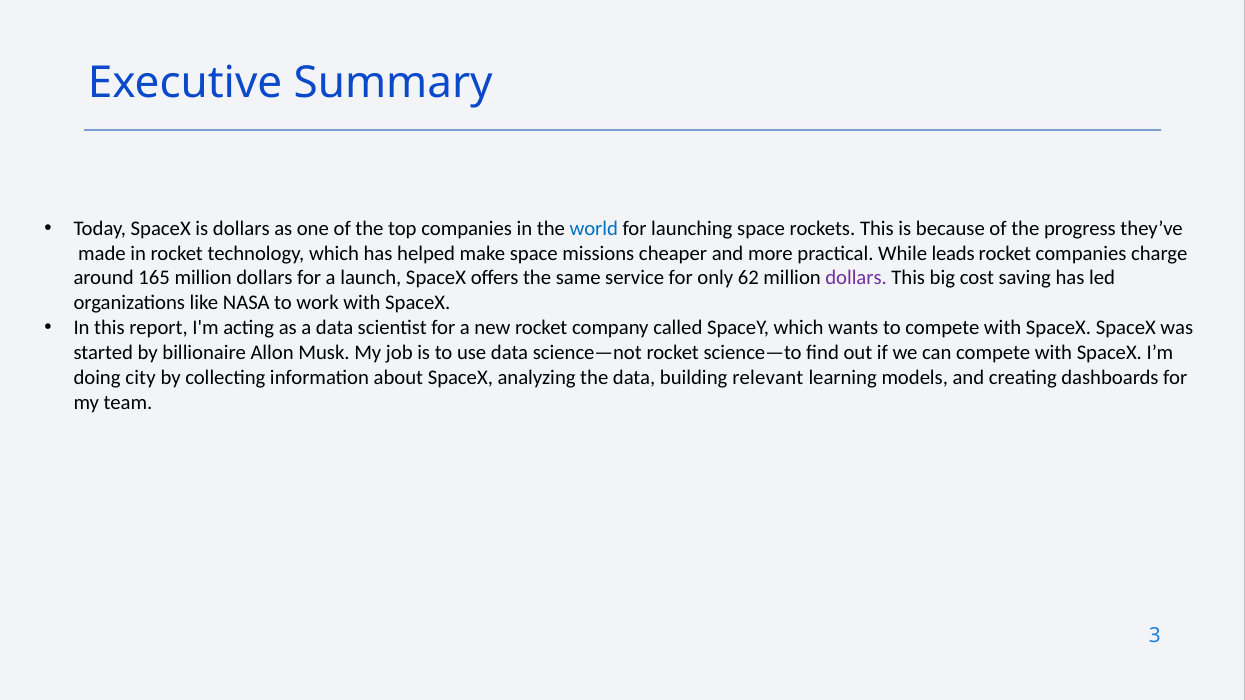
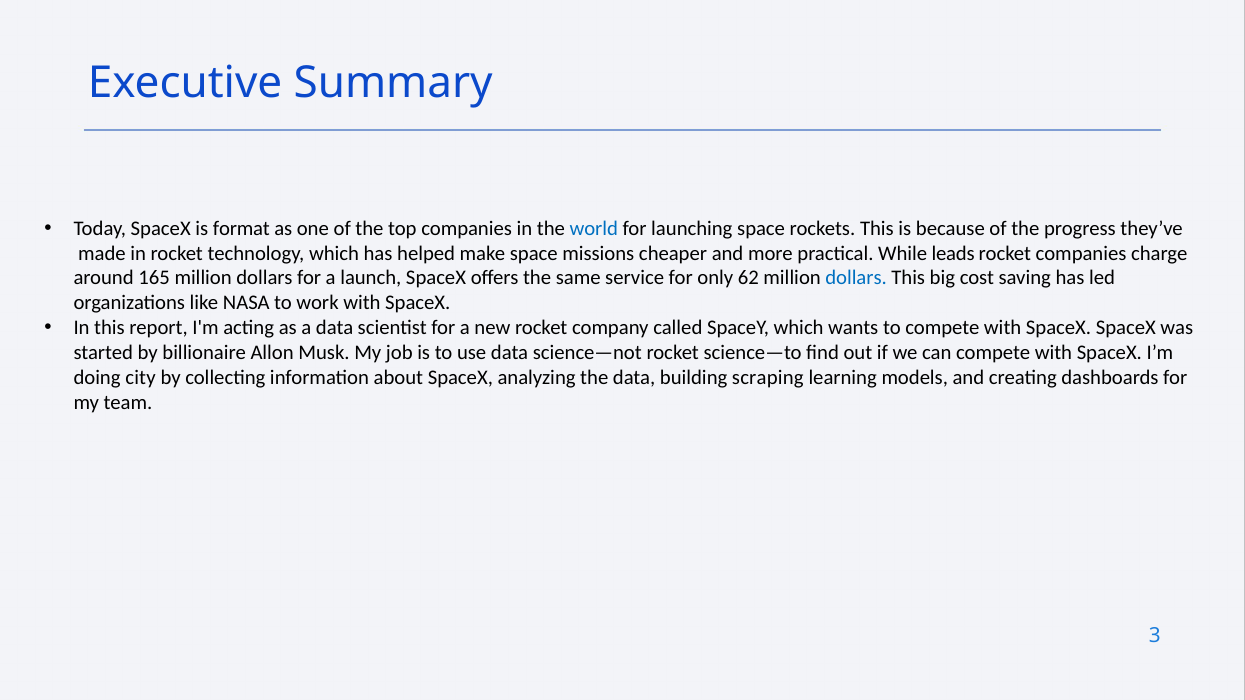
is dollars: dollars -> format (241, 229)
dollars colour: purple -> blue (856, 278)
relevant: relevant -> scraping (768, 378)
